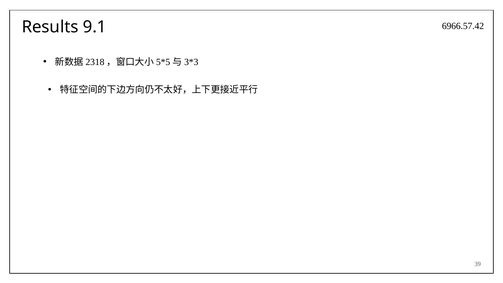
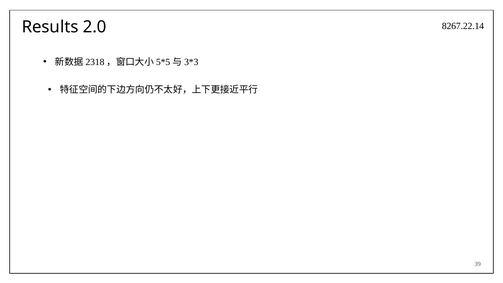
6966.57.42: 6966.57.42 -> 8267.22.14 (463, 26)
9.1: 9.1 -> 2.0 (95, 27)
